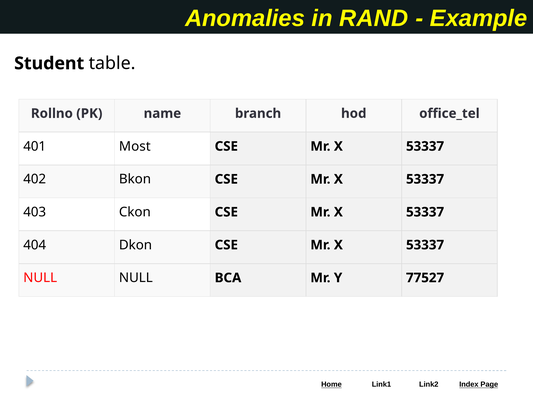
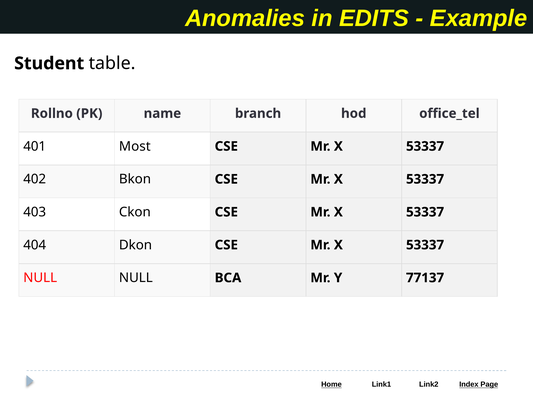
RAND: RAND -> EDITS (374, 18)
77527: 77527 -> 77137 (425, 278)
